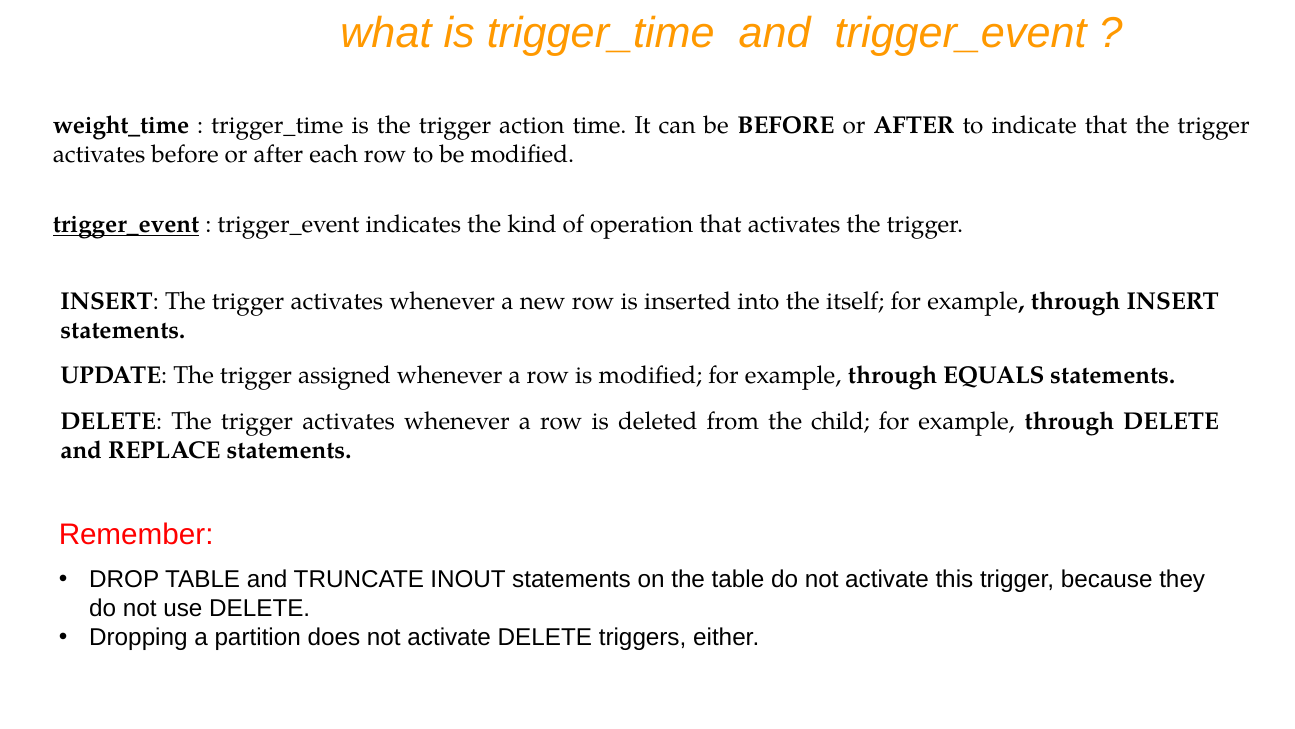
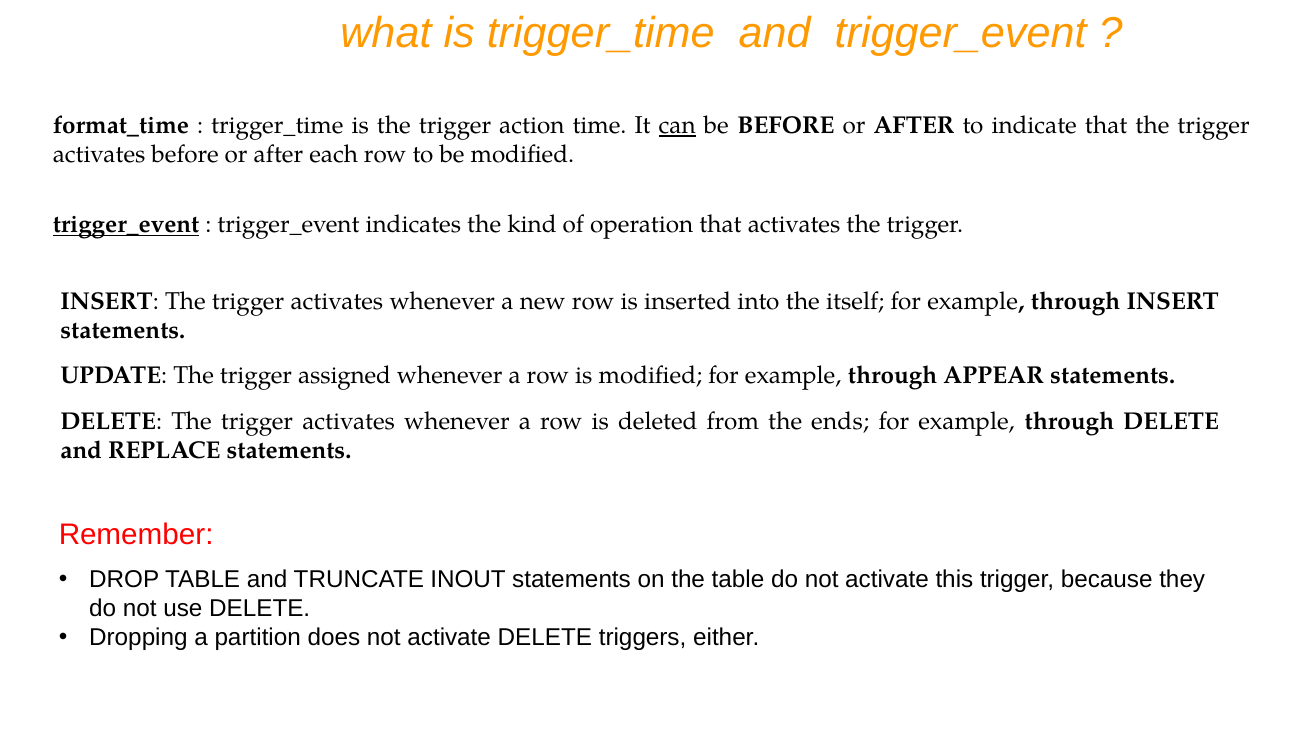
weight_time: weight_time -> format_time (121, 125)
can underline: none -> present (677, 125)
EQUALS: EQUALS -> APPEAR (994, 376)
child: child -> ends (840, 421)
